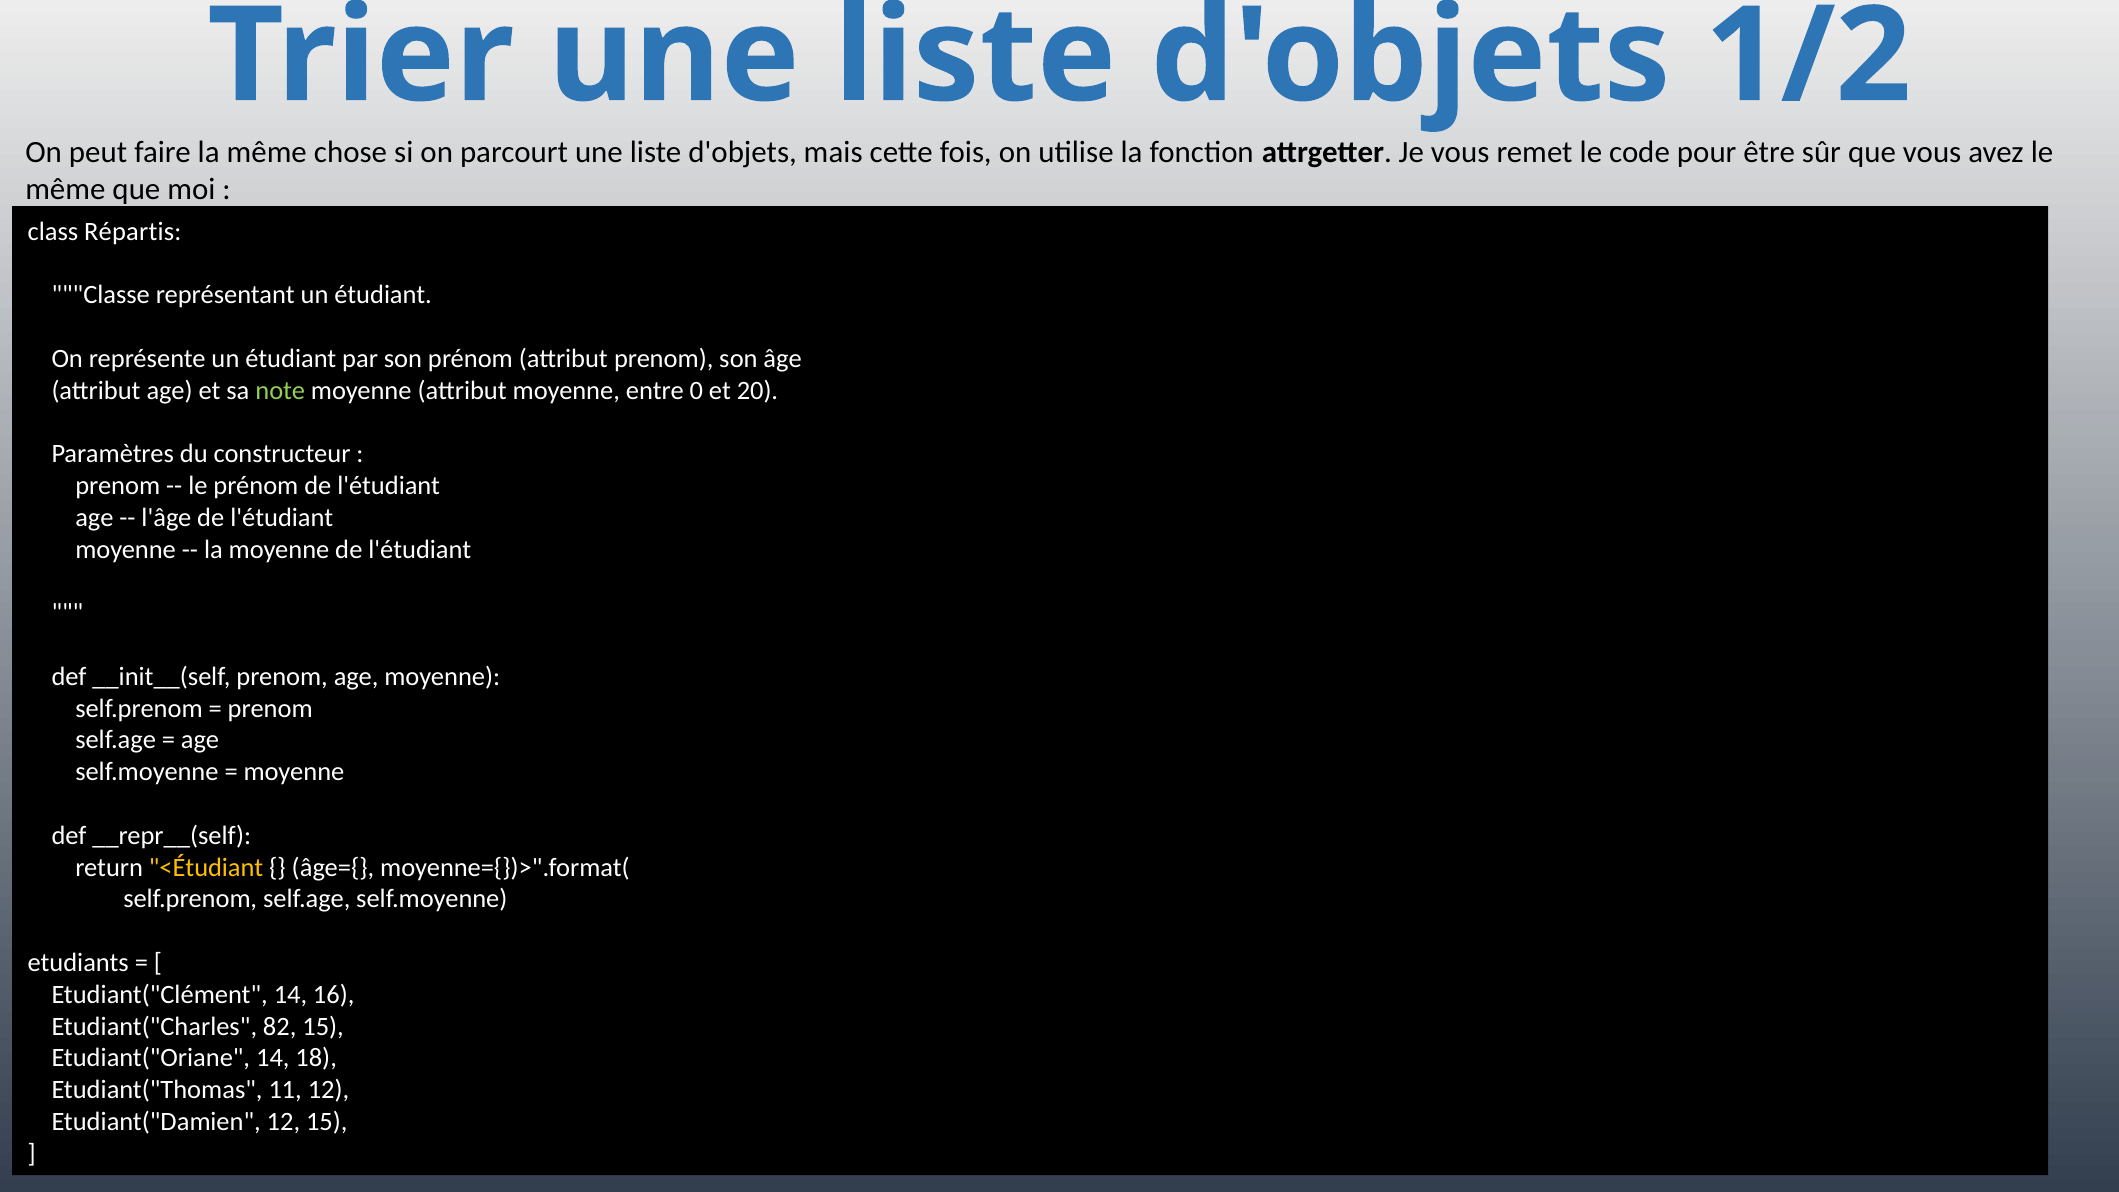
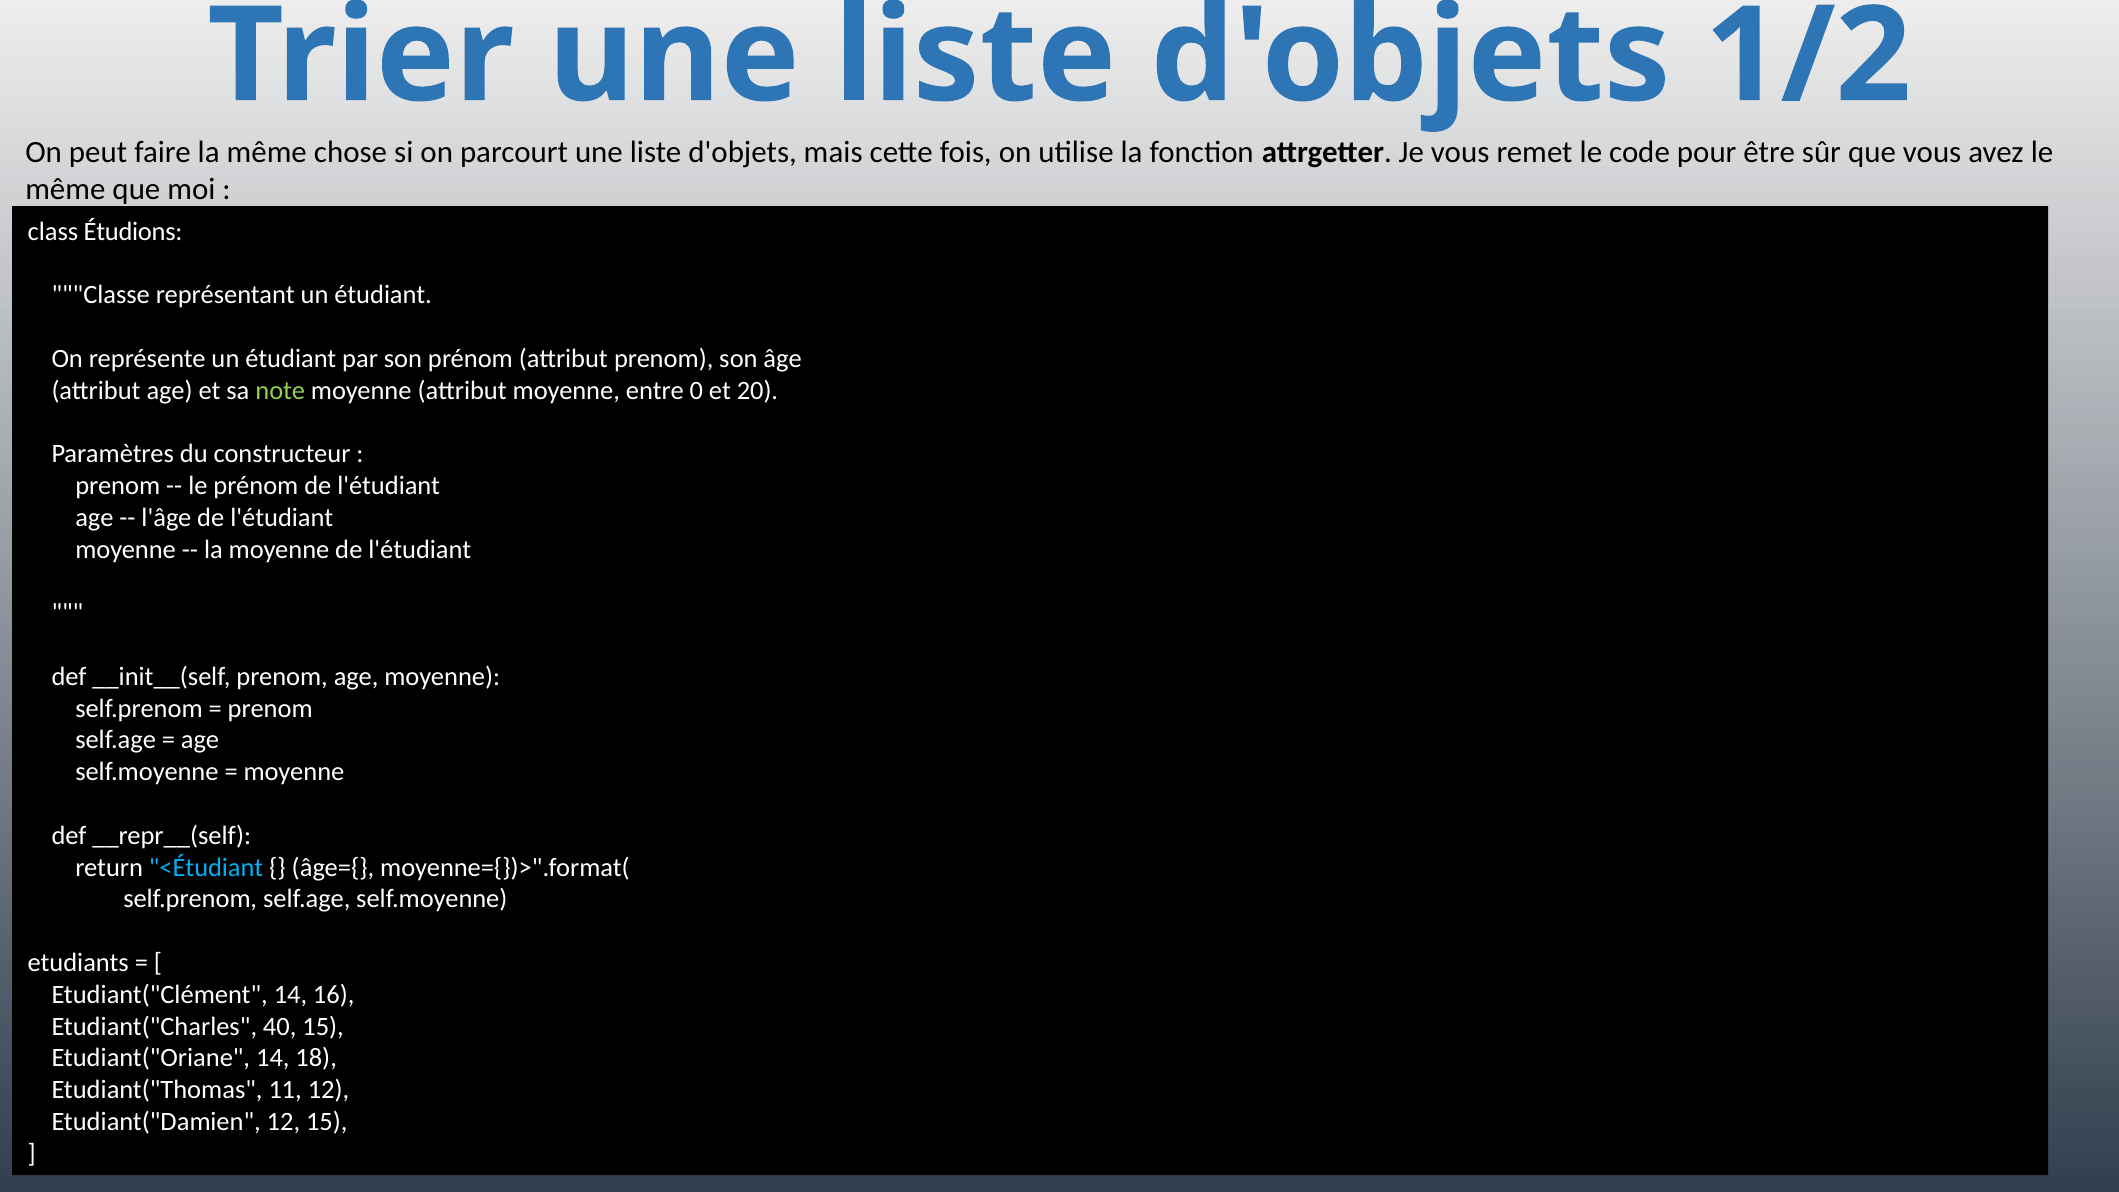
Répartis: Répartis -> Étudions (133, 232)
<Étudiant colour: yellow -> light blue (206, 867)
82: 82 -> 40 (280, 1026)
